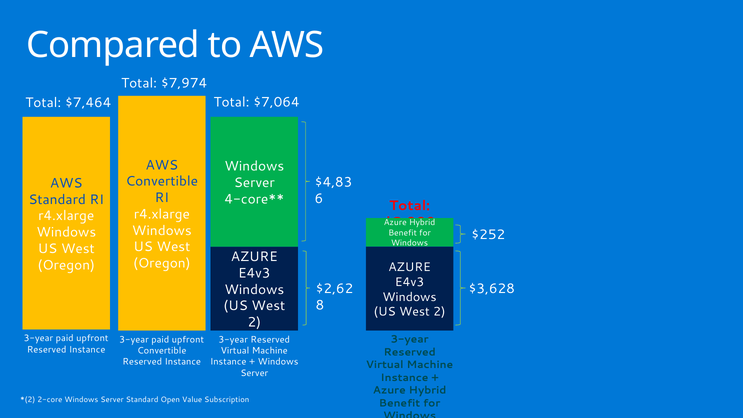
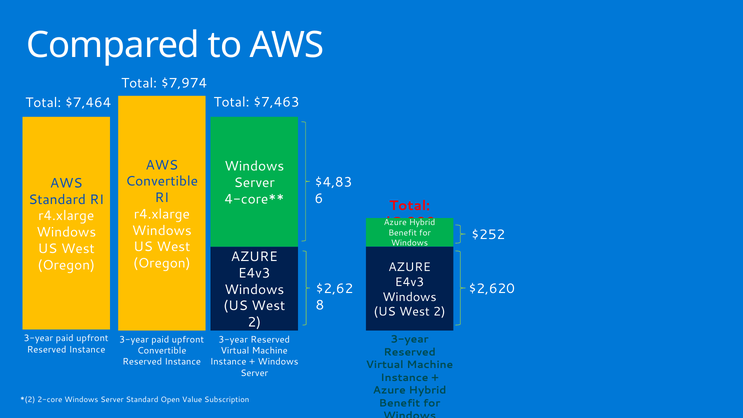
$7,064: $7,064 -> $7,463 (276, 102)
$3,628: $3,628 -> $2,620 (492, 289)
